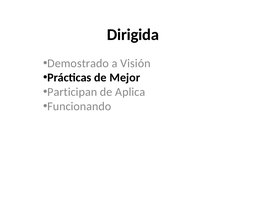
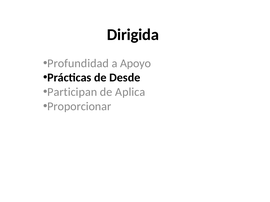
Demostrado: Demostrado -> Profundidad (78, 63)
Visión: Visión -> Apoyo (136, 63)
Mejor: Mejor -> Desde (125, 78)
Funcionando: Funcionando -> Proporcionar (79, 107)
